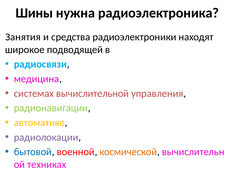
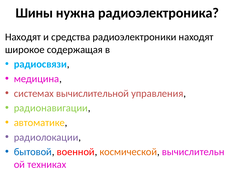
Занятия: Занятия -> Находят (23, 37)
подводящей: подводящей -> содержащая (75, 49)
